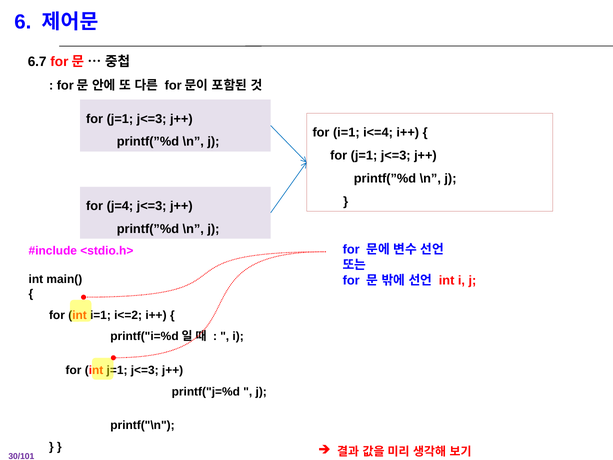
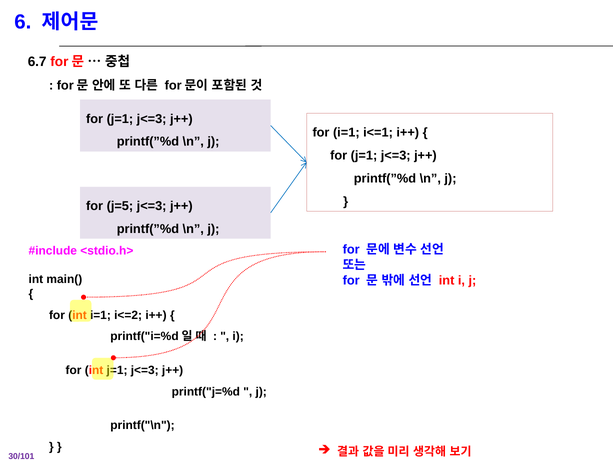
i<=4: i<=4 -> i<=1 (378, 133)
j=4: j=4 -> j=5 (120, 206)
